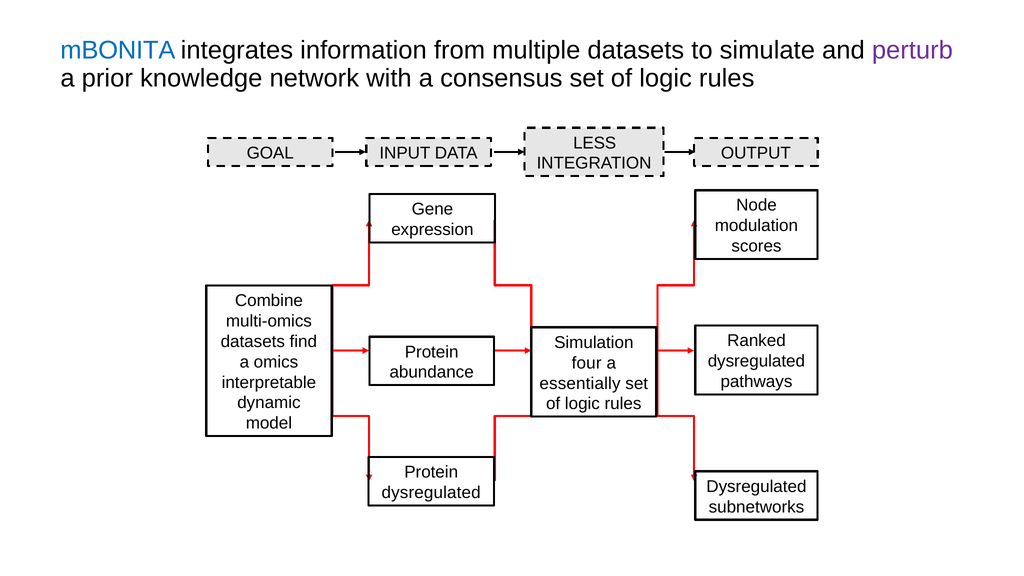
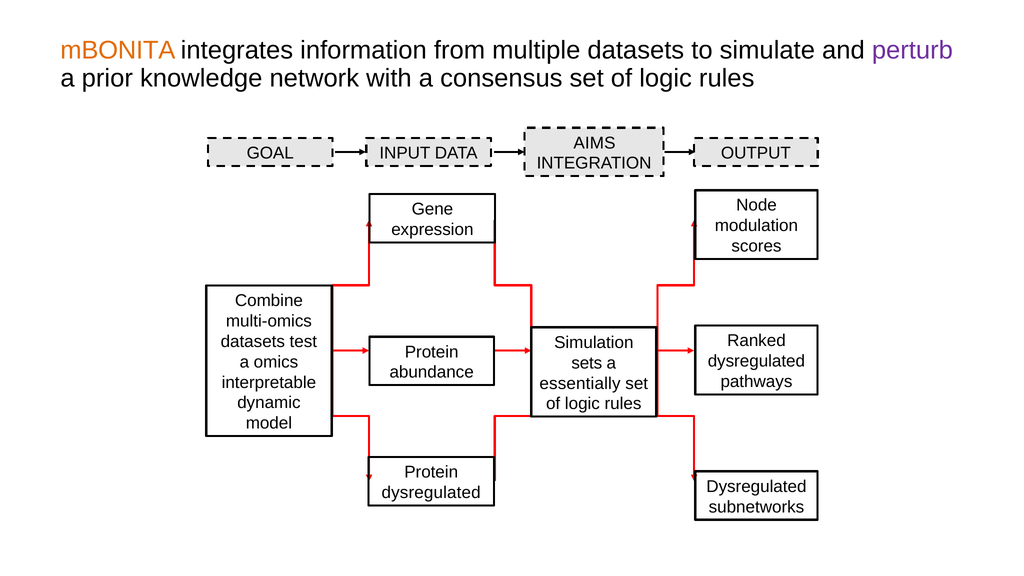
mBONITA colour: blue -> orange (118, 51)
LESS: LESS -> AIMS (594, 143)
find: find -> test (303, 341)
four: four -> sets (587, 363)
